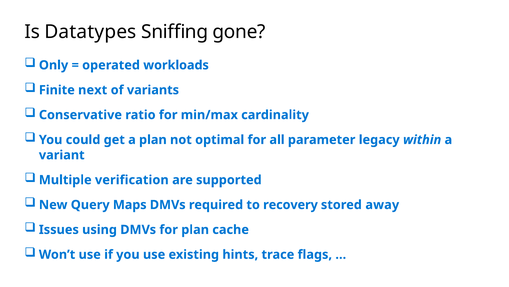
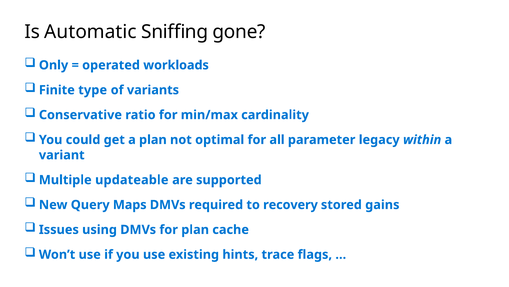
Datatypes: Datatypes -> Automatic (91, 32)
next: next -> type (93, 90)
verification: verification -> updateable (132, 180)
away: away -> gains (382, 204)
